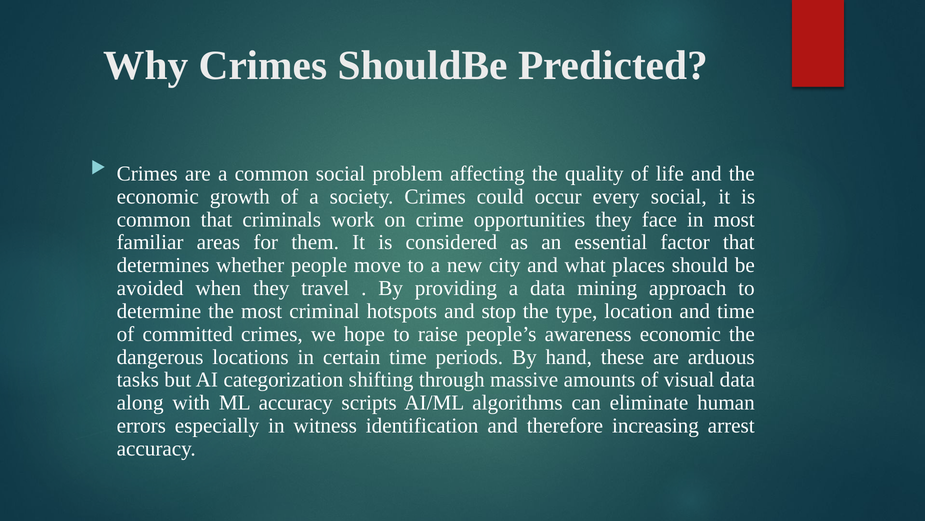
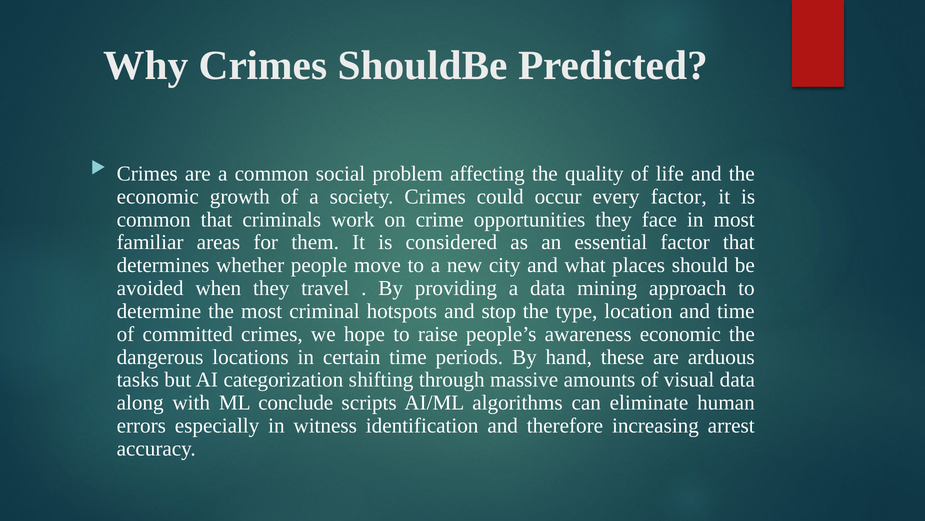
every social: social -> factor (679, 196)
ML accuracy: accuracy -> conclude (296, 402)
